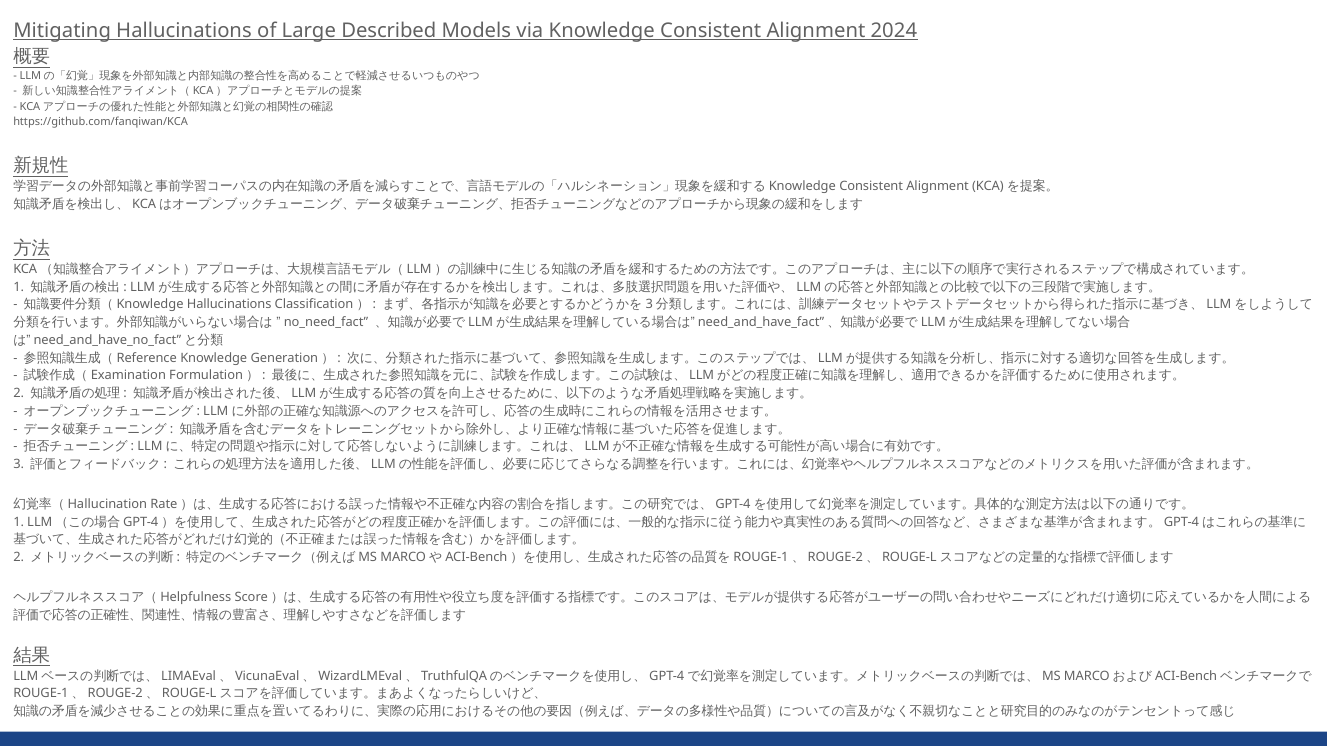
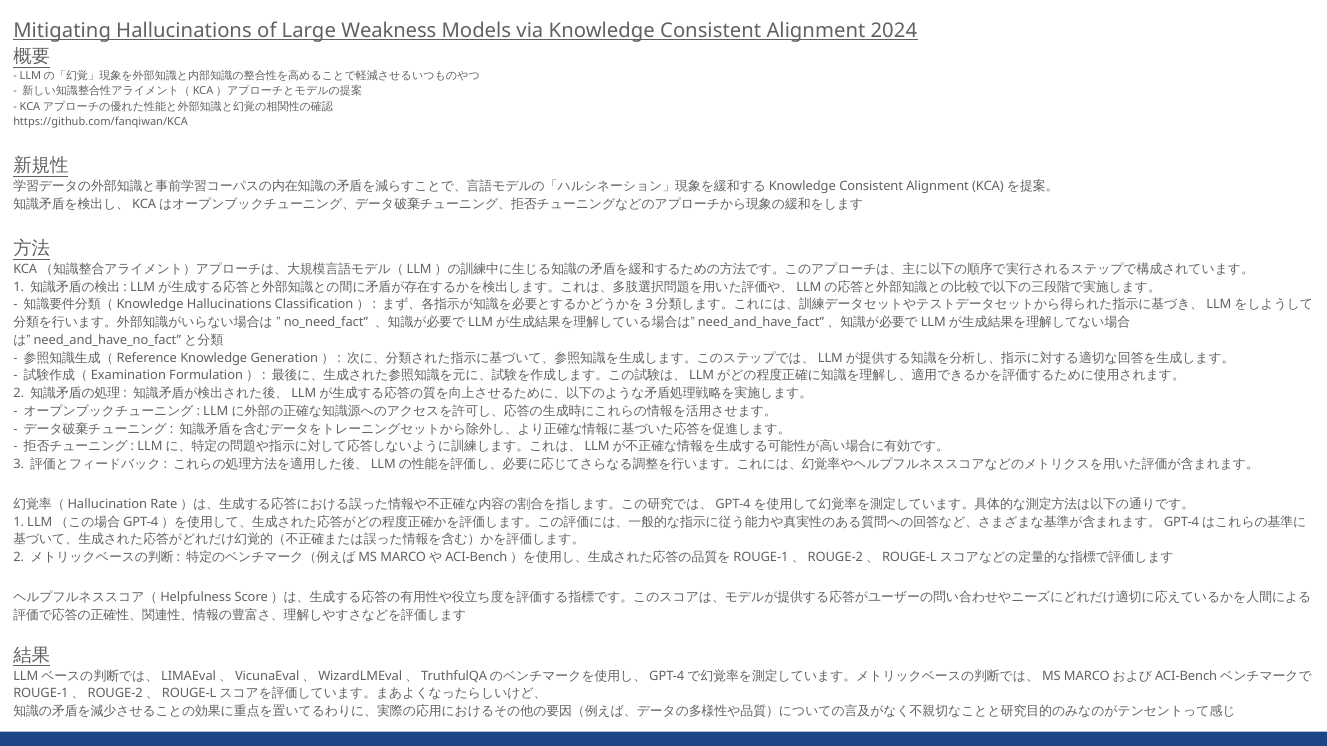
Described: Described -> Weakness (389, 30)
